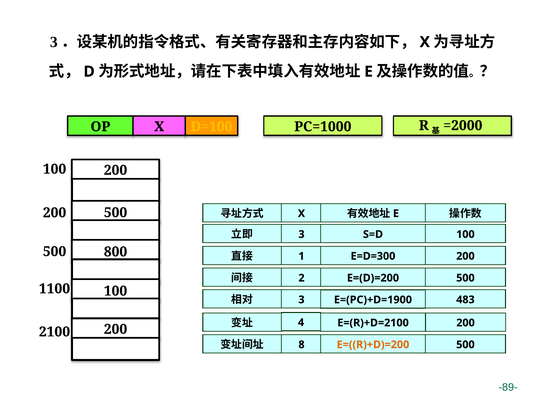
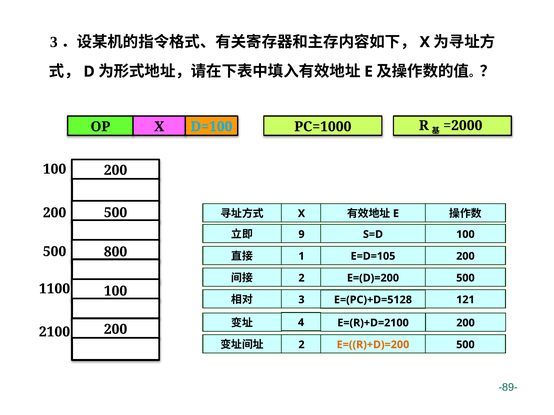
D=100 colour: yellow -> light blue (211, 127)
3: 3 -> 9 (301, 235)
E=D=300: E=D=300 -> E=D=105 (373, 256)
483: 483 -> 121 (465, 300)
E=(PC)+D=1900: E=(PC)+D=1900 -> E=(PC)+D=5128 (373, 300)
8: 8 -> 2 (301, 345)
